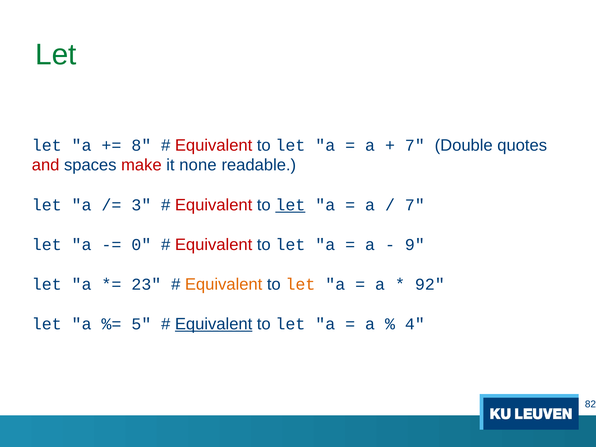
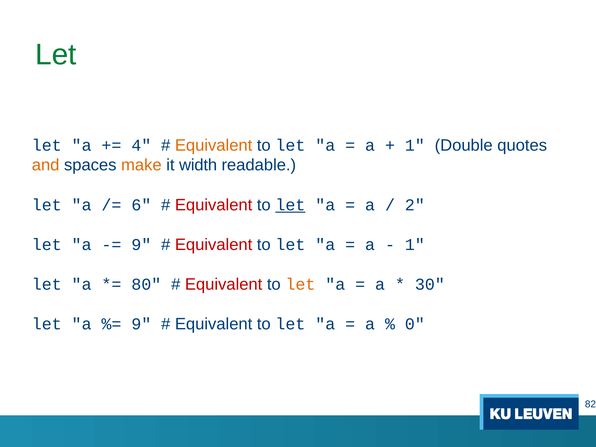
8: 8 -> 4 (141, 145)
Equivalent colour: red -> orange (214, 145)
7: 7 -> 1 (415, 145)
and colour: red -> orange (46, 165)
make colour: red -> orange (141, 165)
none: none -> width (198, 165)
3: 3 -> 6 (141, 205)
7: 7 -> 2 (415, 205)
0: 0 -> 9 (141, 245)
9: 9 -> 1 (415, 245)
23: 23 -> 80 (146, 284)
Equivalent colour: orange -> red (224, 284)
92: 92 -> 30 (430, 284)
5: 5 -> 9 (141, 324)
Equivalent underline: present -> none (214, 324)
4: 4 -> 0 (415, 324)
